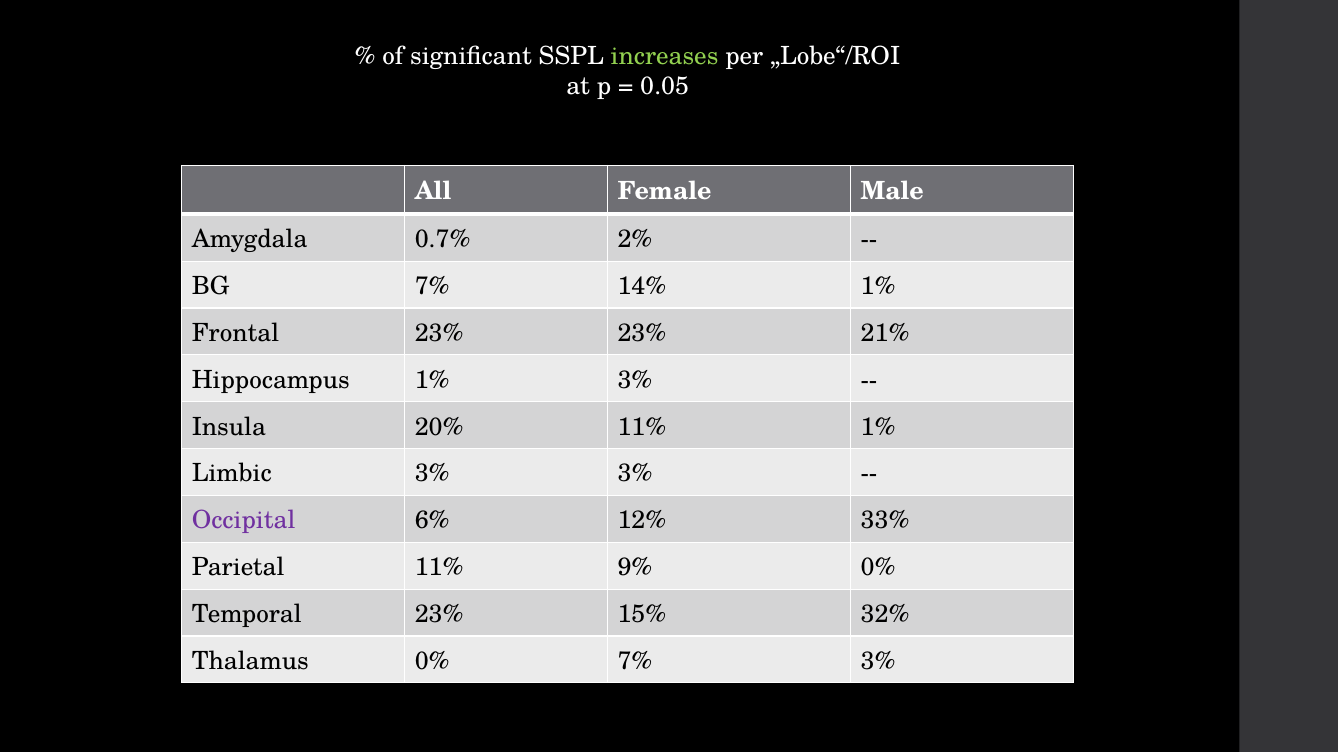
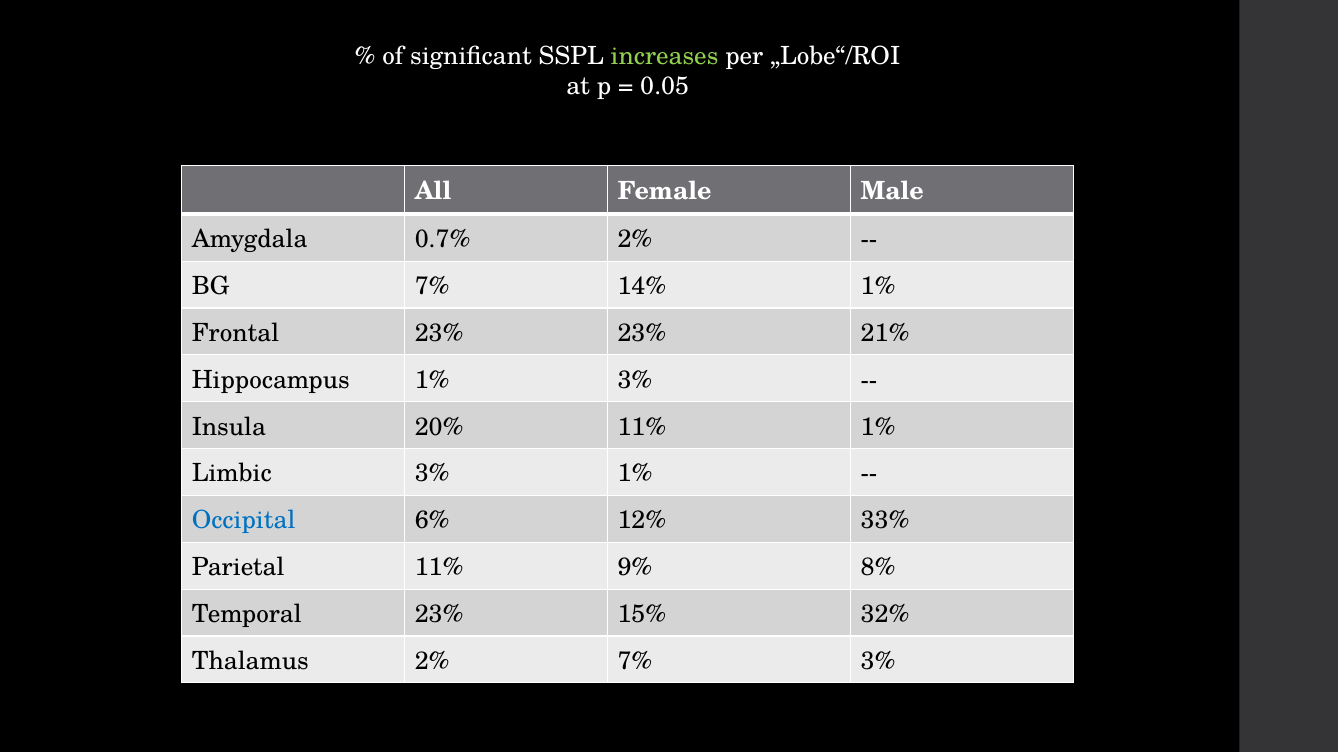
3% 3%: 3% -> 1% (635, 474)
Occipital colour: purple -> blue (244, 521)
9% 0%: 0% -> 8% (878, 568)
Thalamus 0%: 0% -> 2% (432, 662)
